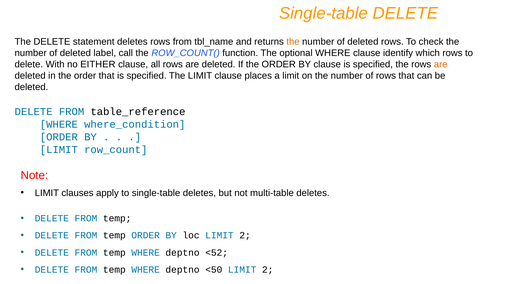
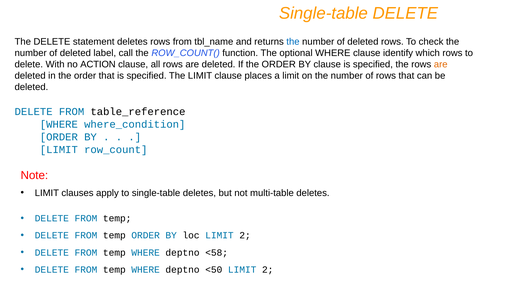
the colour: orange -> blue (293, 42)
EITHER: EITHER -> ACTION (98, 64)
<52: <52 -> <58 (217, 253)
